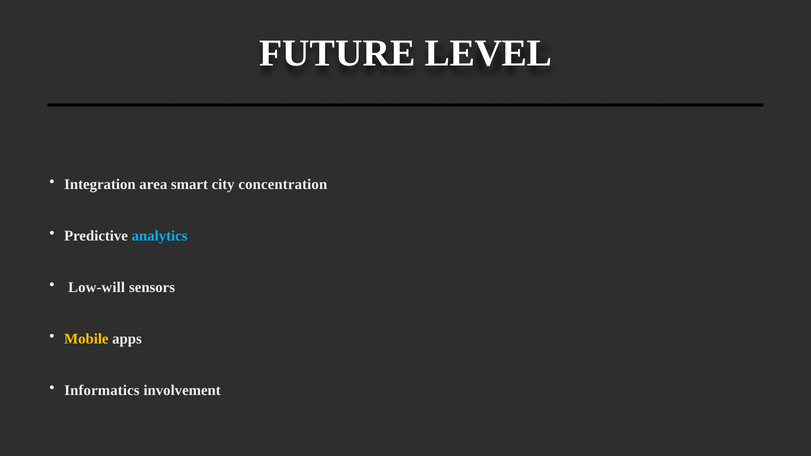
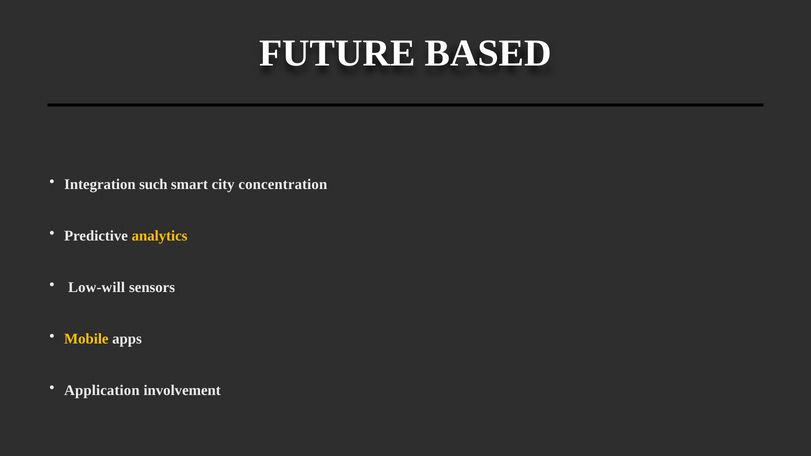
LEVEL: LEVEL -> BASED (488, 53)
area: area -> such (153, 185)
analytics colour: light blue -> yellow (160, 236)
Informatics: Informatics -> Application (102, 391)
